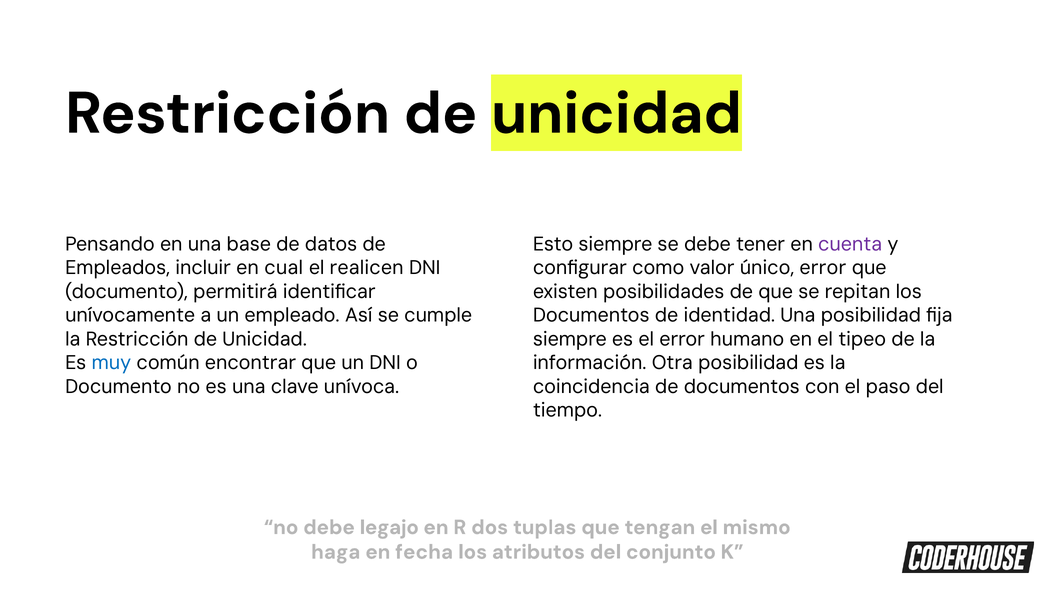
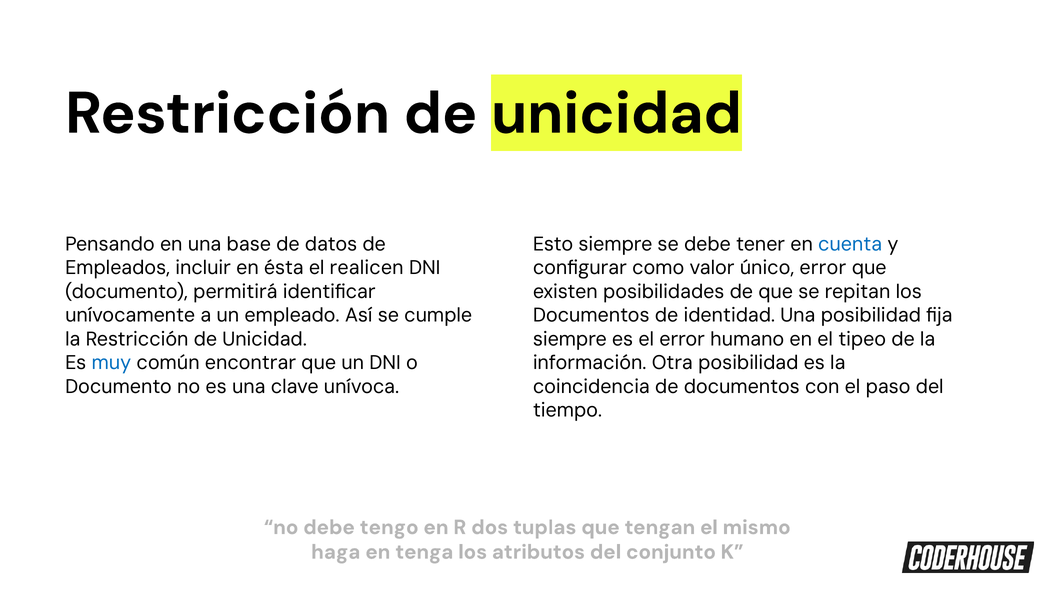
cuenta colour: purple -> blue (850, 244)
cual: cual -> ésta (284, 268)
legajo: legajo -> tengo (389, 527)
fecha: fecha -> tenga (424, 551)
